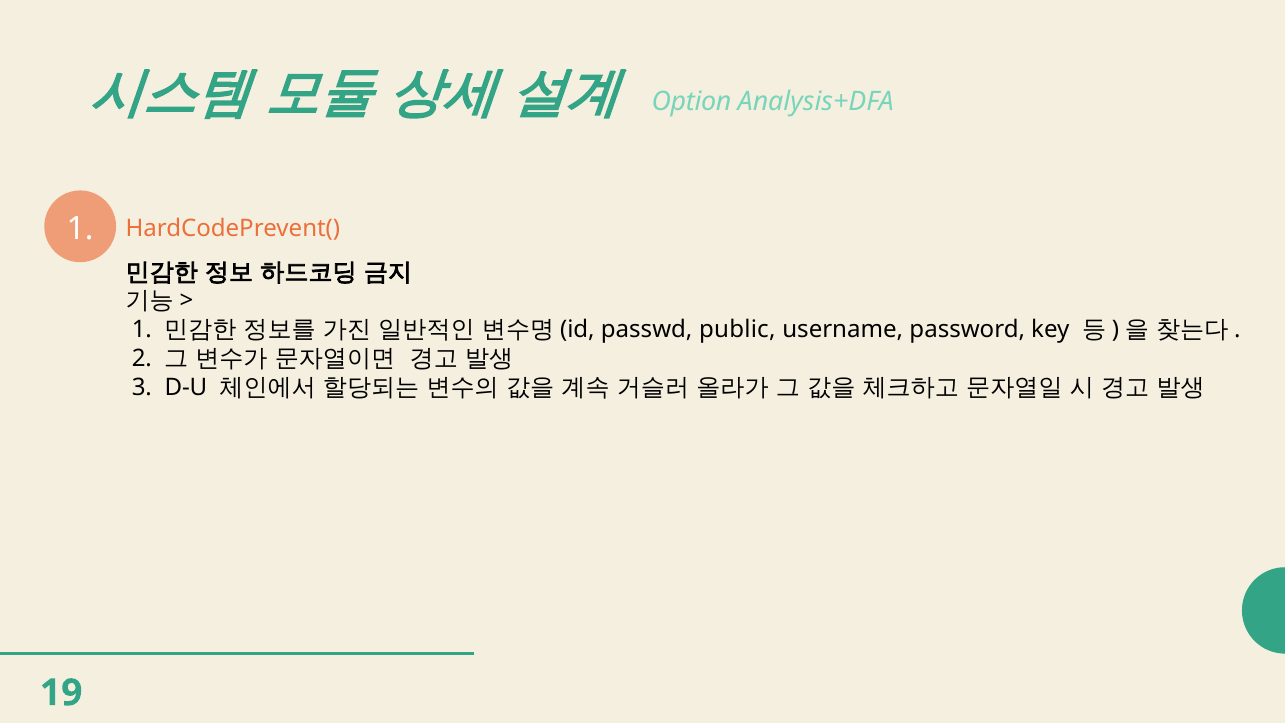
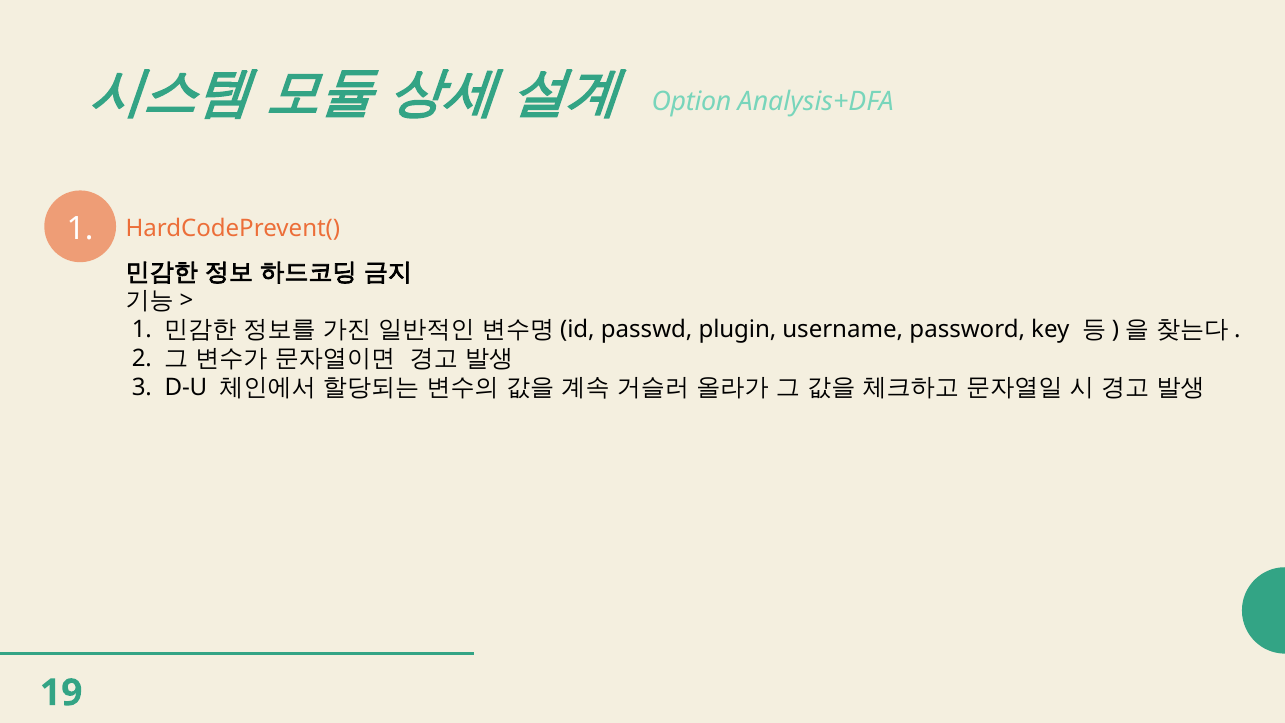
public: public -> plugin (737, 330)
